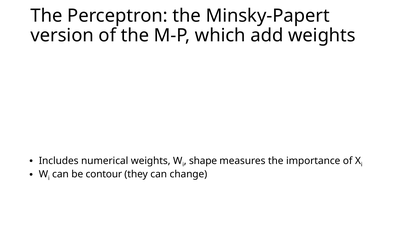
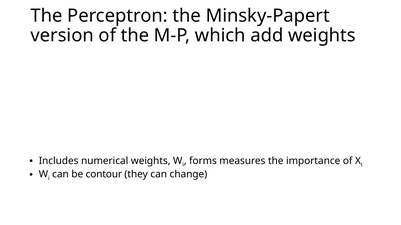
shape: shape -> forms (203, 161)
